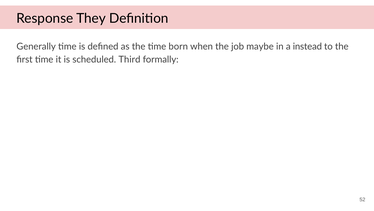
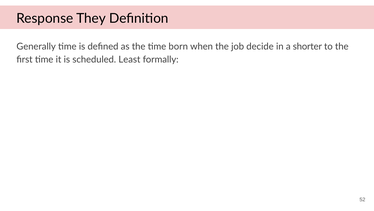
maybe: maybe -> decide (260, 46)
instead: instead -> shorter (307, 46)
Third: Third -> Least (129, 59)
